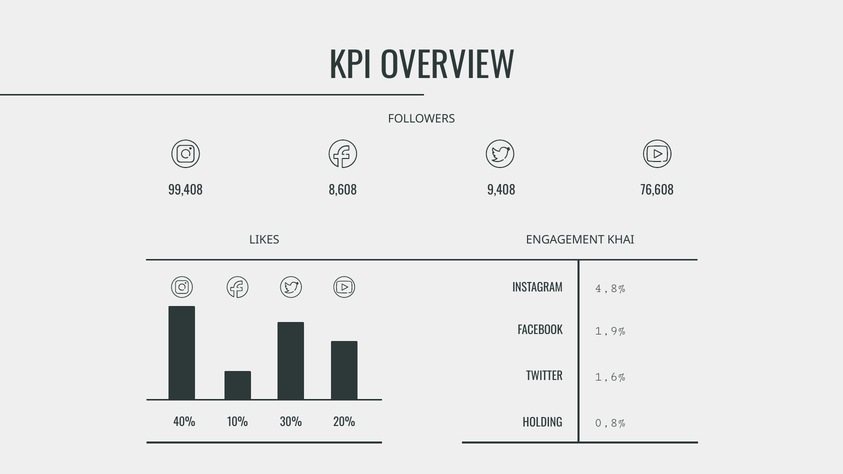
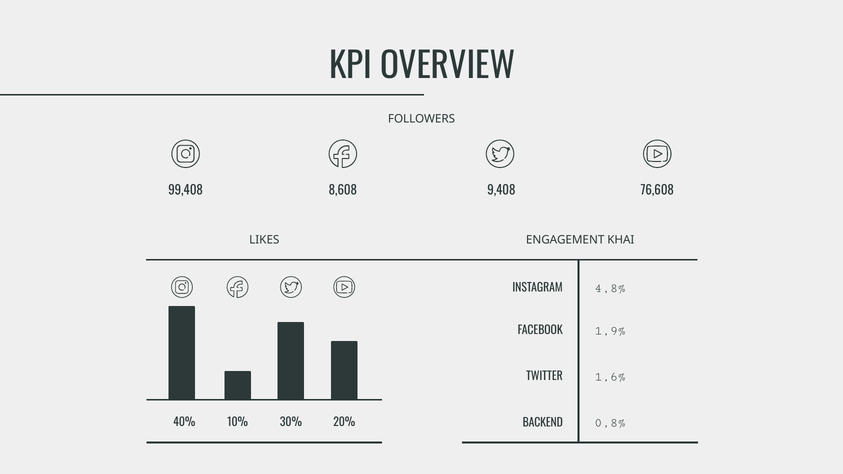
HOLDING: HOLDING -> BACKEND (543, 423)
